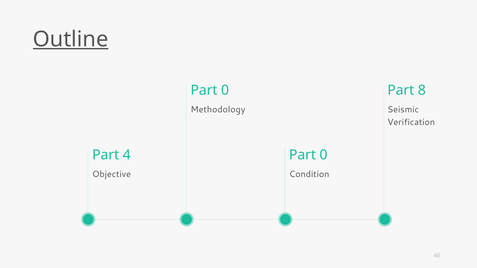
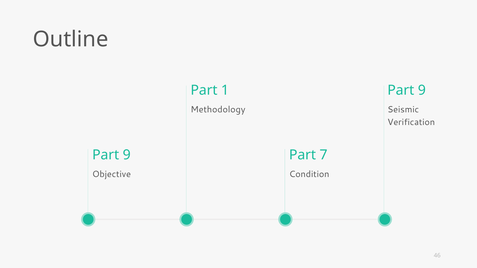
Outline underline: present -> none (71, 39)
0: 0 -> 1 (225, 90)
8: 8 -> 9 (422, 90)
4: 4 -> 9 (127, 155)
0: 0 -> 7 (324, 155)
